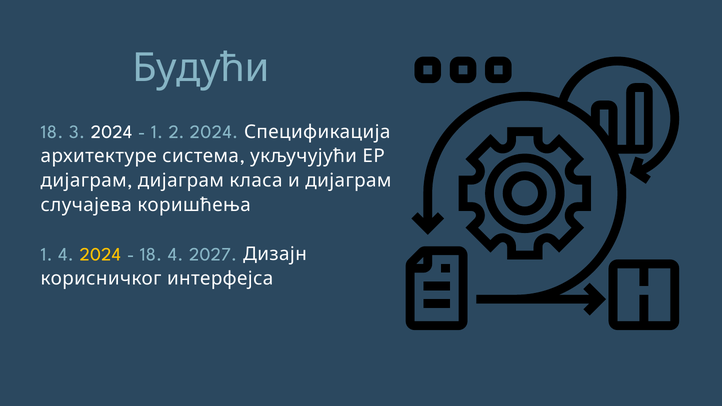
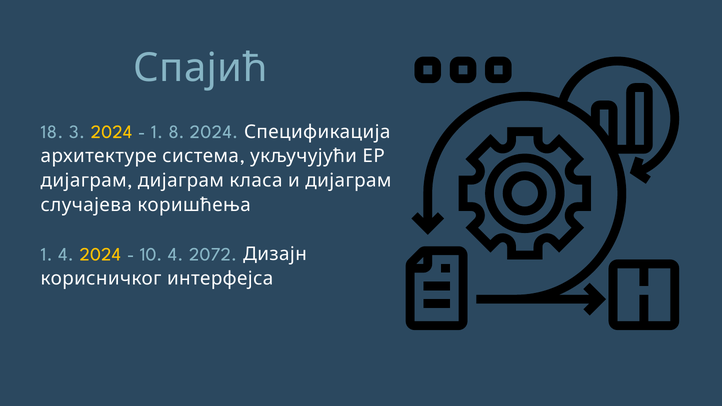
Будући: Будући -> Спајић (200, 68)
2024 colour: white -> yellow (111, 132)
2: 2 -> 8 (176, 132)
18: 18 -> 10 (151, 254)
2027: 2027 -> 2072 (213, 254)
